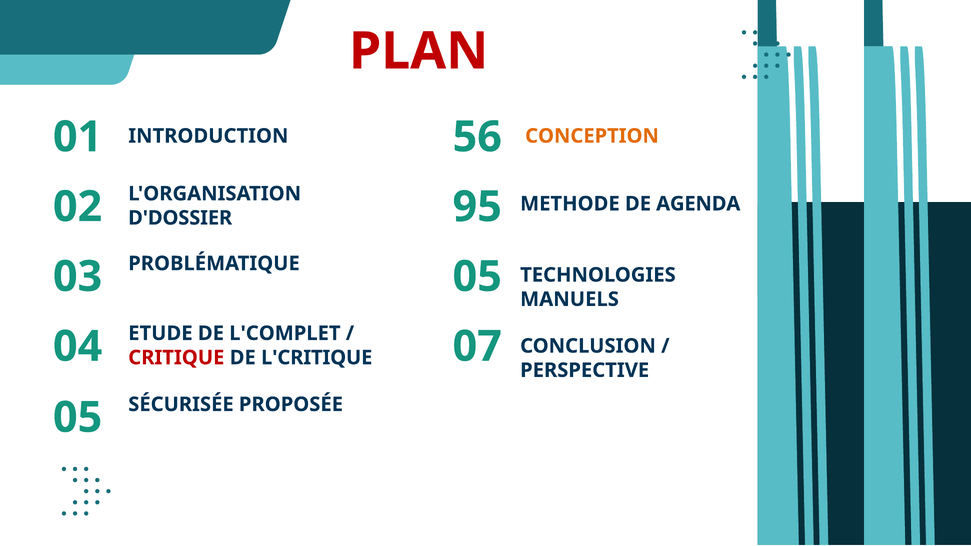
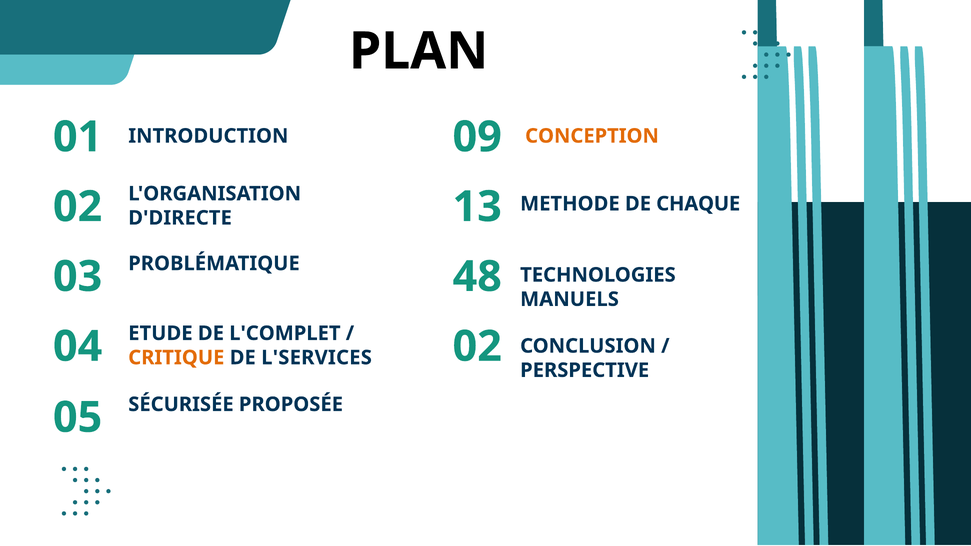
PLAN colour: red -> black (419, 51)
56: 56 -> 09 (477, 137)
95: 95 -> 13 (477, 207)
AGENDA: AGENDA -> CHAQUE (698, 204)
D'DOSSIER: D'DOSSIER -> D'DIRECTE (180, 218)
03 05: 05 -> 48 (477, 277)
04 07: 07 -> 02 (477, 347)
CRITIQUE colour: red -> orange (176, 358)
L'CRITIQUE: L'CRITIQUE -> L'SERVICES (317, 358)
